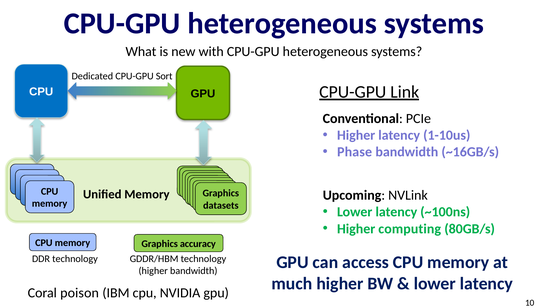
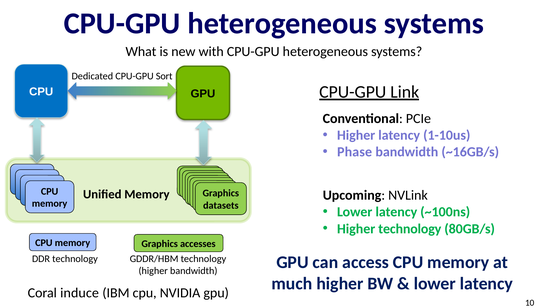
Higher computing: computing -> technology (410, 229)
accuracy: accuracy -> accesses (198, 244)
poison: poison -> induce (80, 293)
